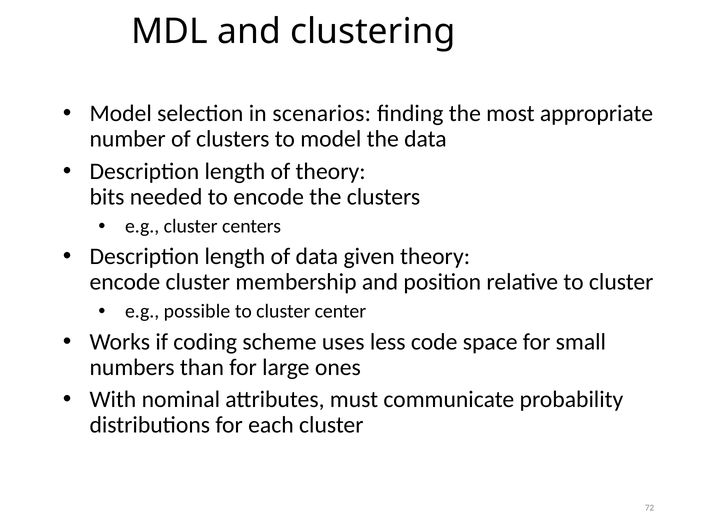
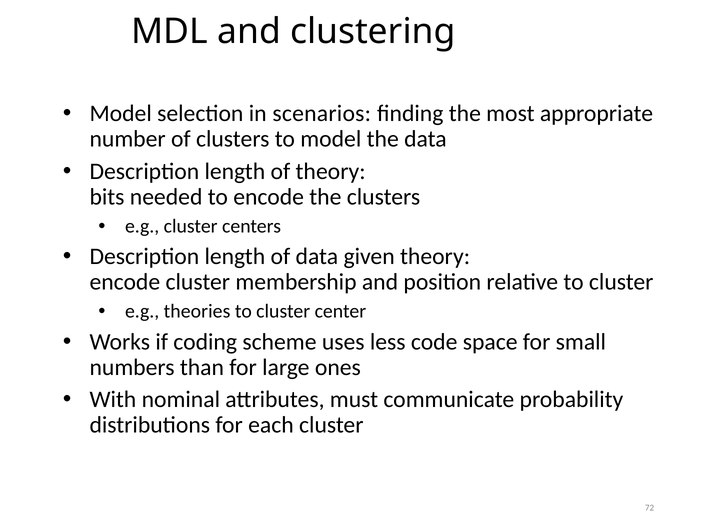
possible: possible -> theories (197, 312)
